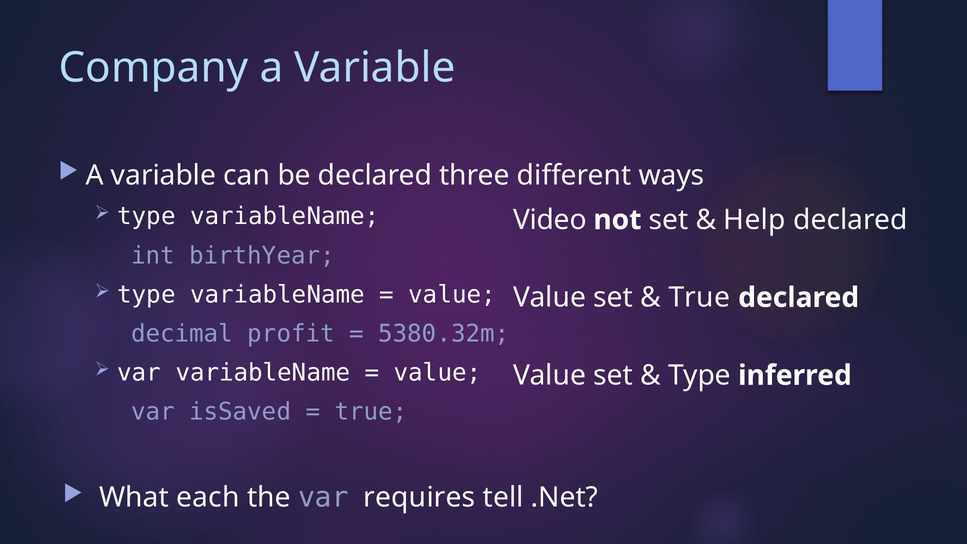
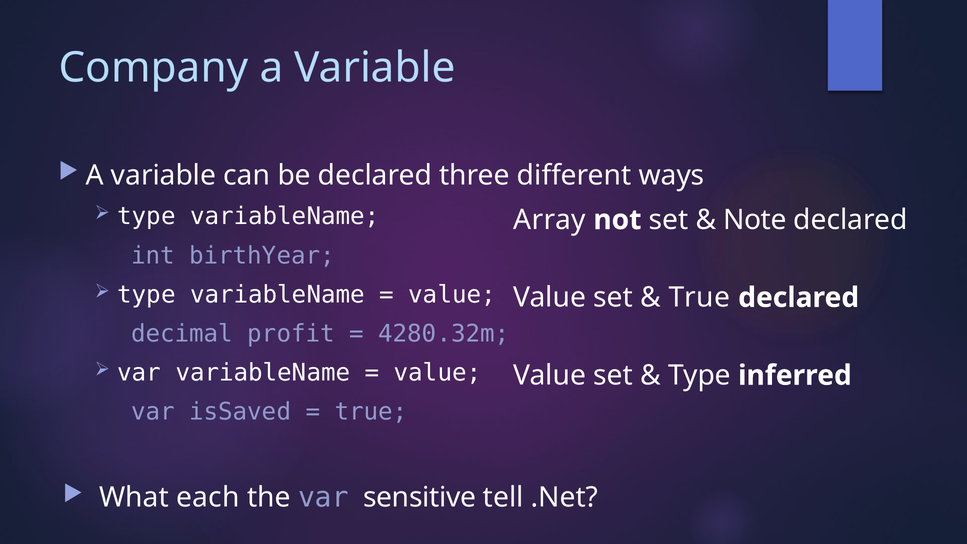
Video: Video -> Array (550, 220)
Help: Help -> Note (755, 220)
5380.32m: 5380.32m -> 4280.32m (444, 334)
requires: requires -> sensitive (420, 498)
